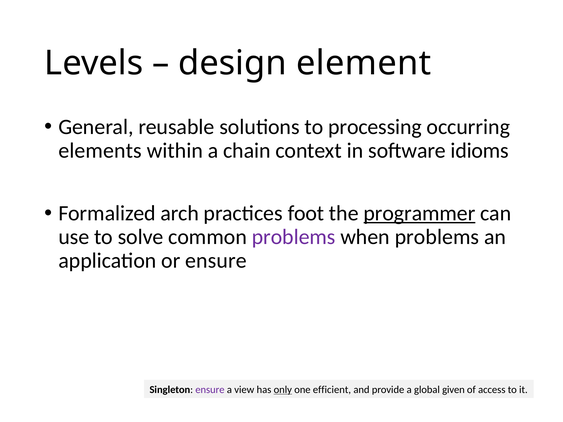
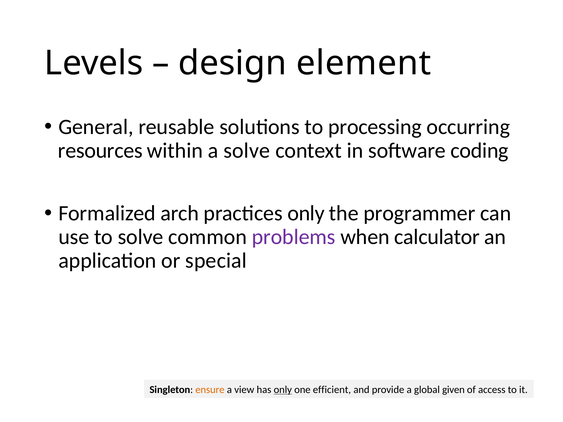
elements: elements -> resources (100, 151)
a chain: chain -> solve (247, 151)
idioms: idioms -> coding (480, 151)
practices foot: foot -> only (306, 214)
programmer underline: present -> none (419, 214)
when problems: problems -> calculator (437, 237)
or ensure: ensure -> special (216, 261)
ensure colour: purple -> orange (210, 390)
